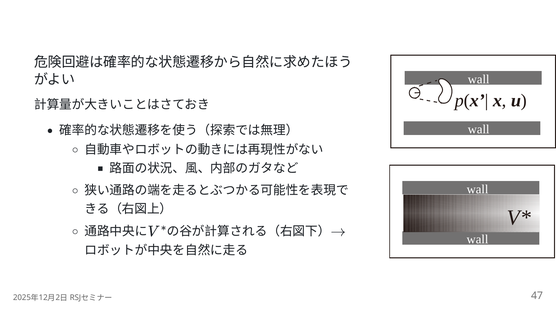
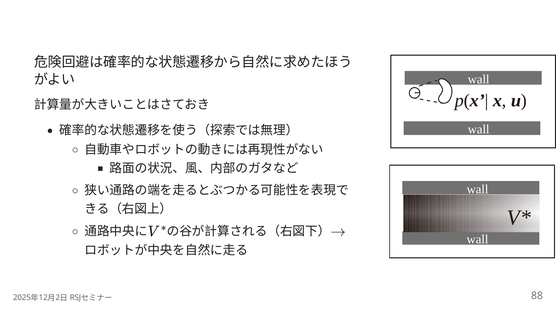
47: 47 -> 88 (537, 296)
